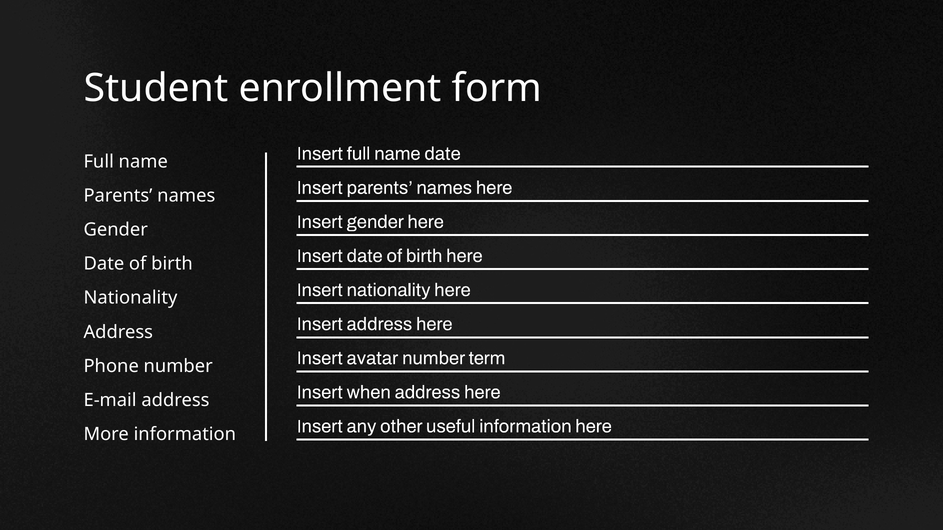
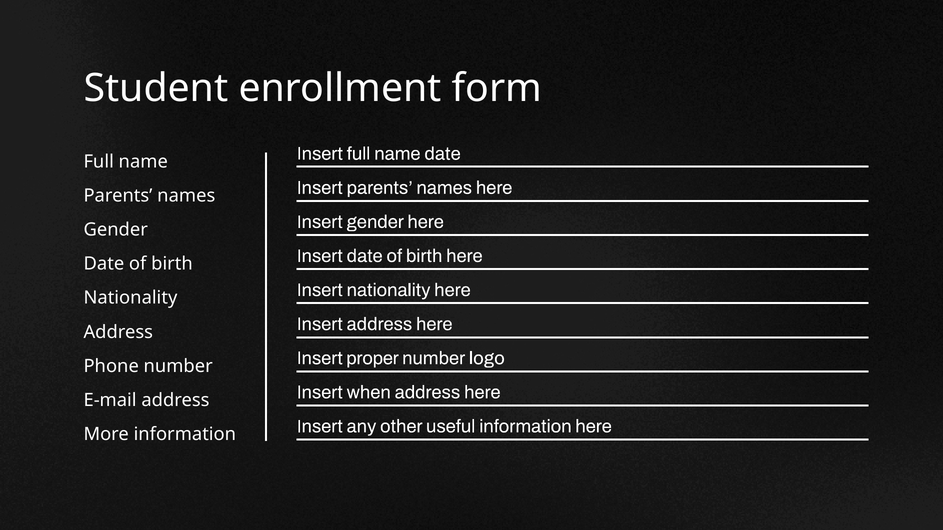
avatar: avatar -> proper (373, 358)
term: term -> logo (487, 358)
